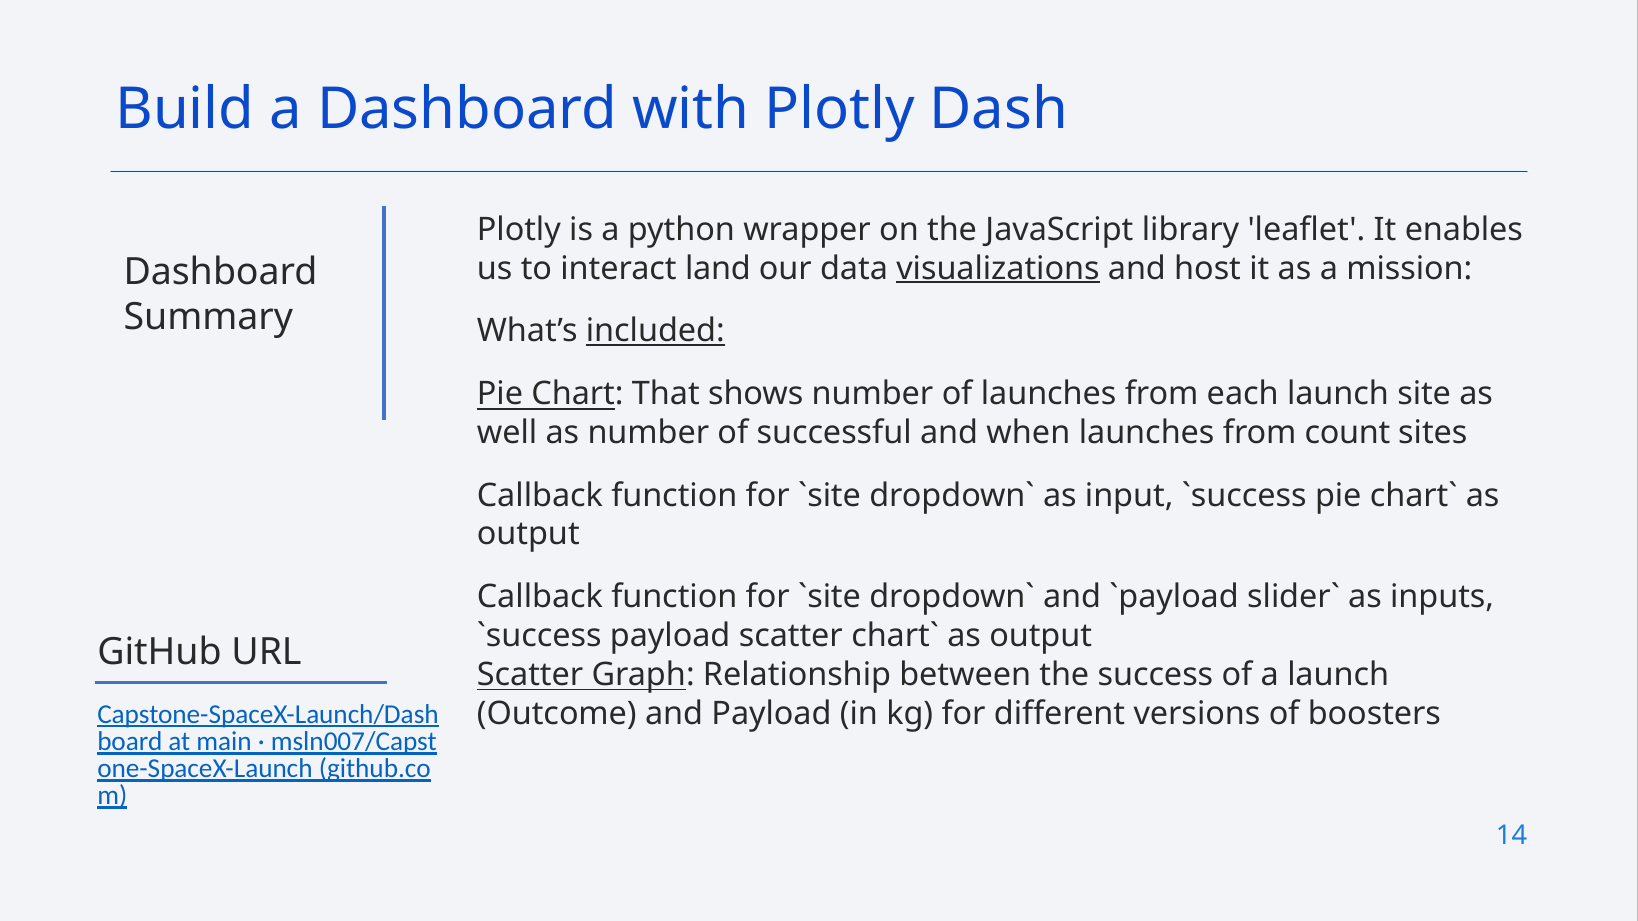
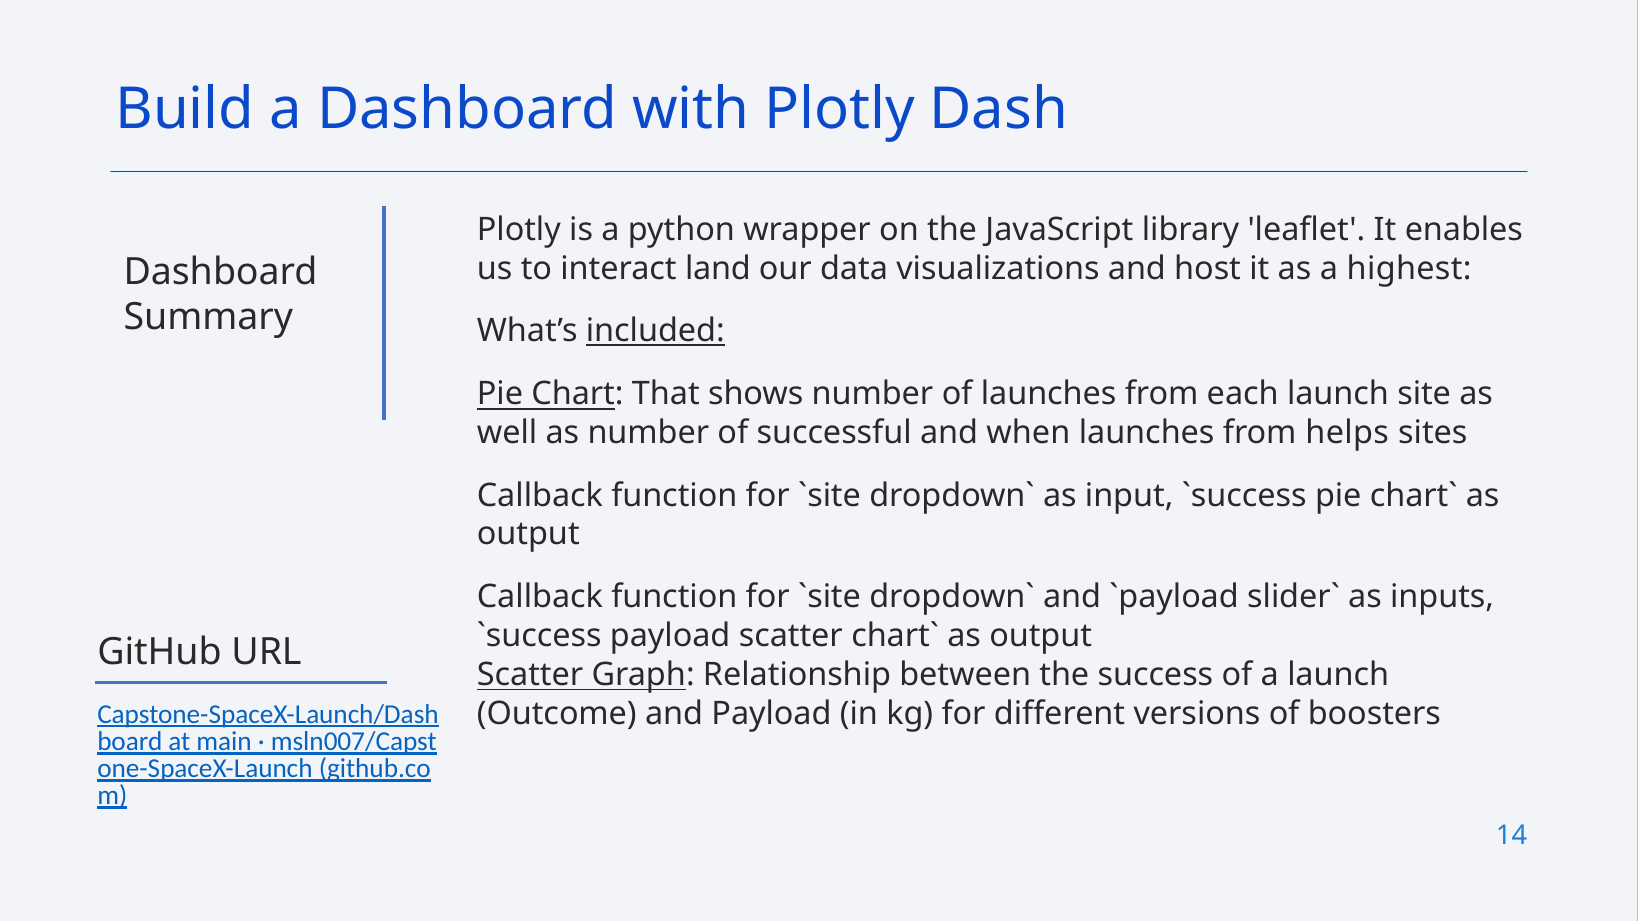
visualizations underline: present -> none (998, 269)
mission: mission -> highest (1409, 269)
count: count -> helps (1347, 433)
